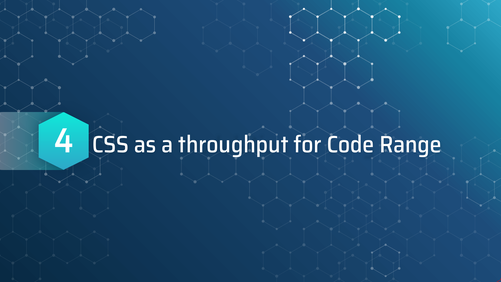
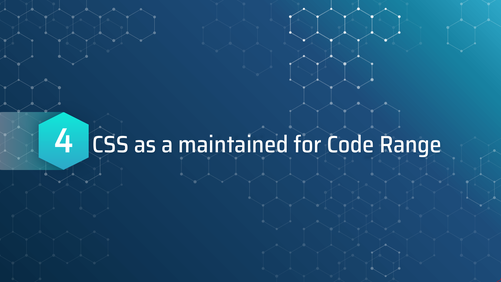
throughput: throughput -> maintained (233, 145)
